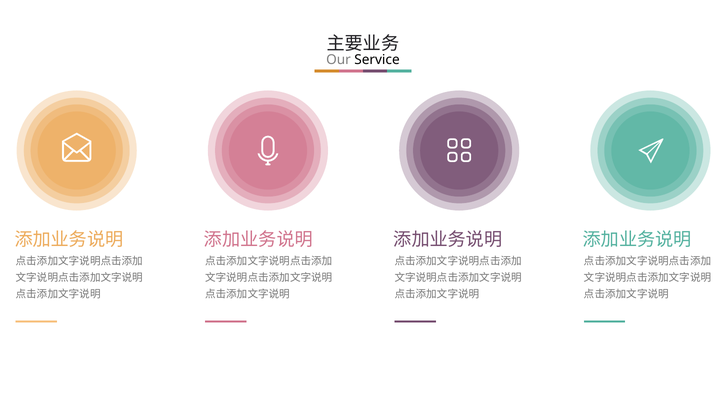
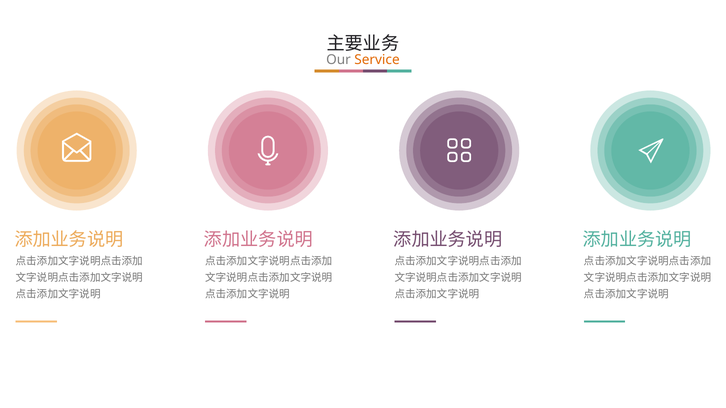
Service colour: black -> orange (377, 60)
